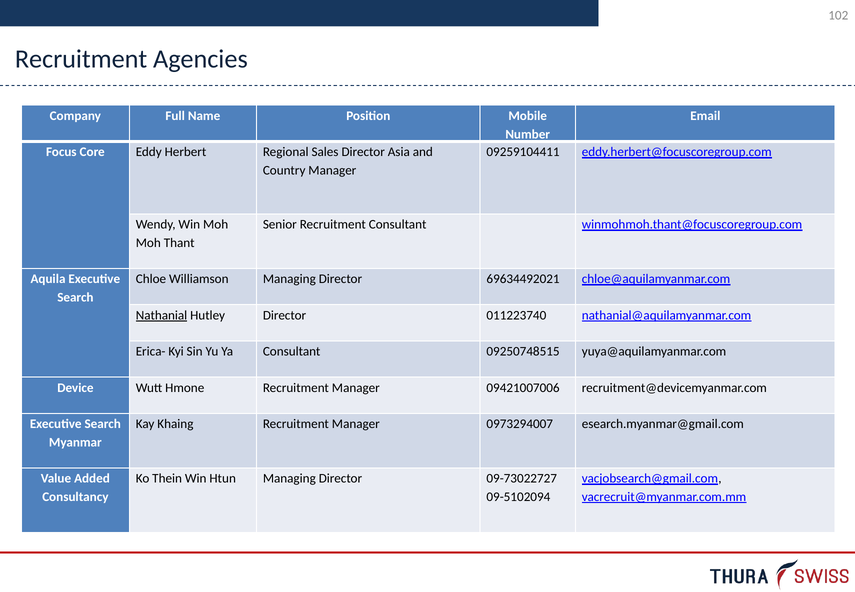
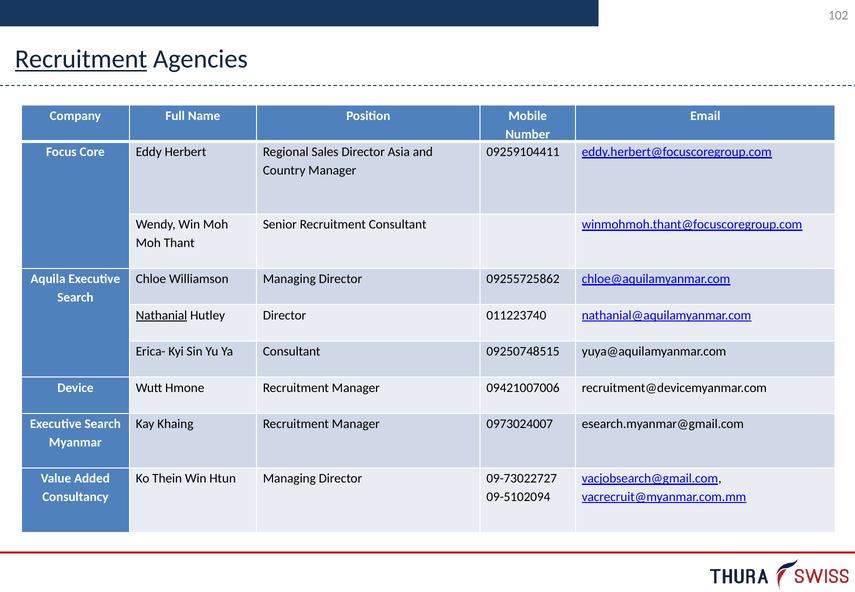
Recruitment underline: none -> present (81, 59)
69634492021: 69634492021 -> 09255725862 (523, 279)
0973294007: 0973294007 -> 0973024007 (520, 424)
